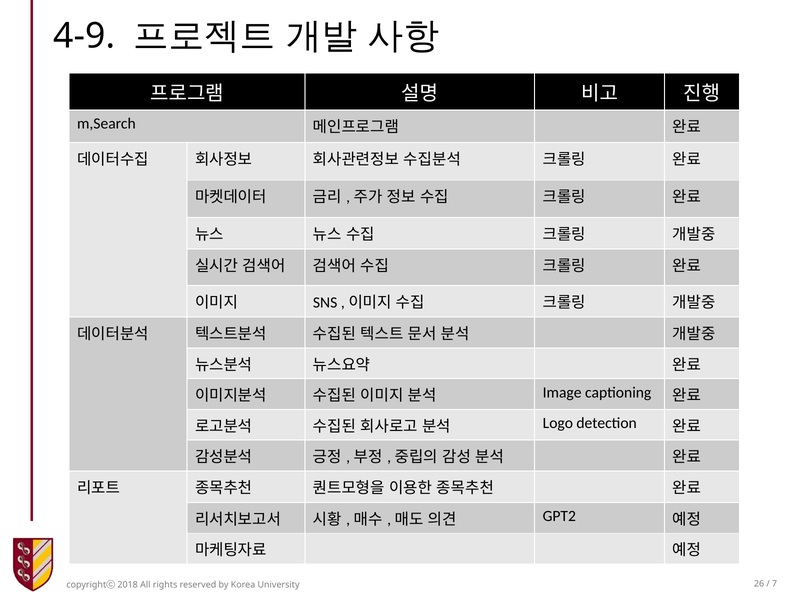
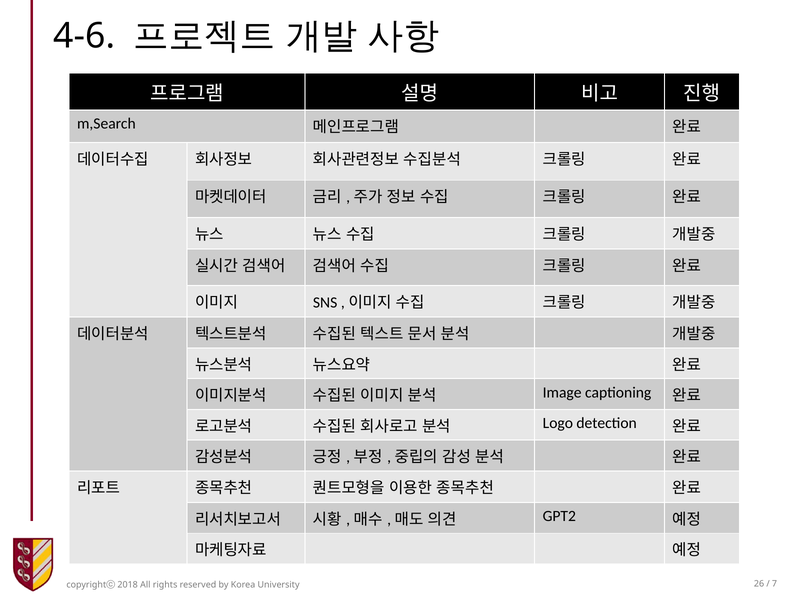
4-9: 4-9 -> 4-6 (84, 36)
